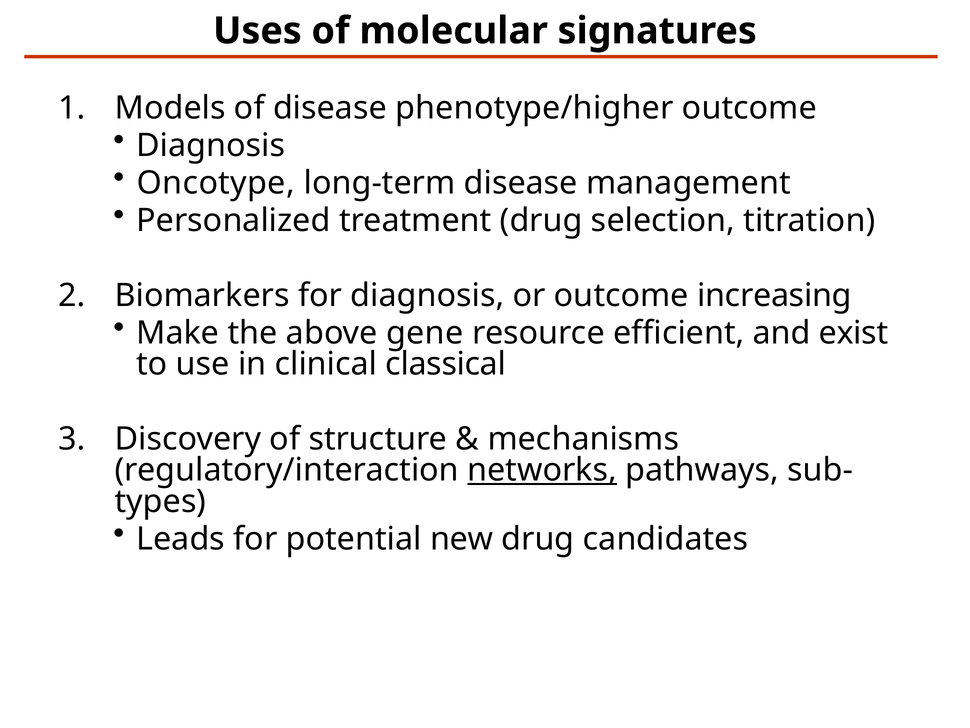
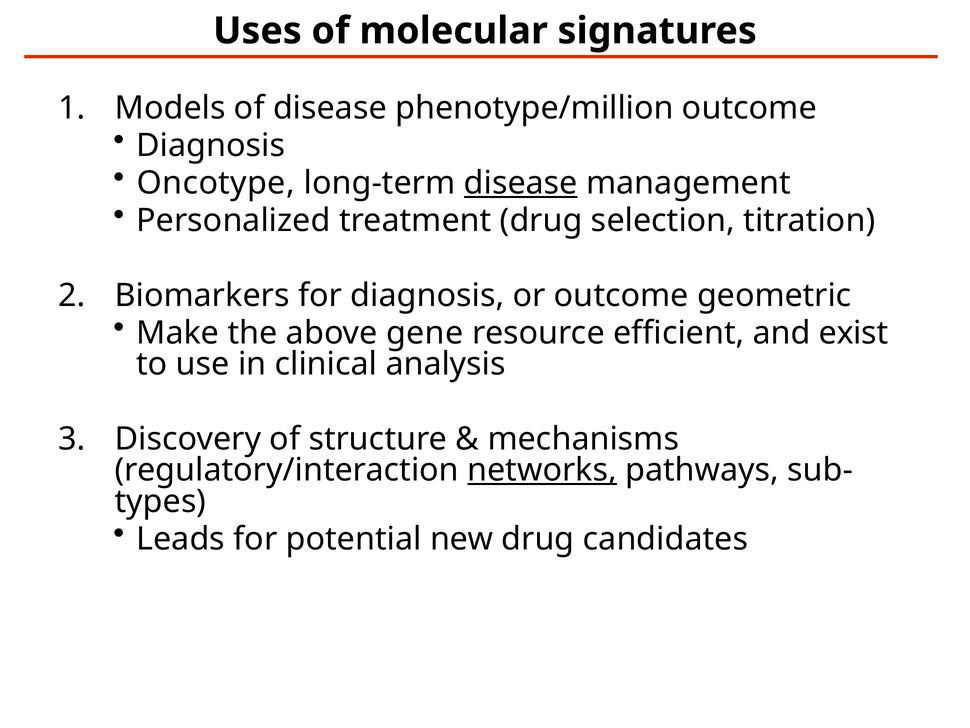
phenotype/higher: phenotype/higher -> phenotype/million (534, 108)
disease underline: none -> present (521, 183)
increasing: increasing -> geometric (774, 295)
classical: classical -> analysis (446, 364)
